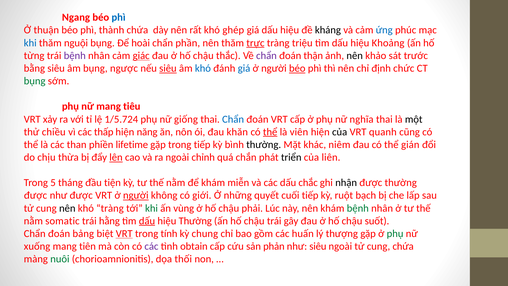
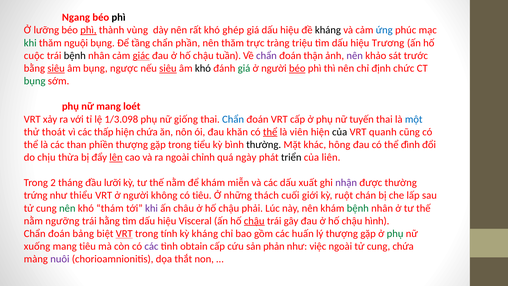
phì colour: blue -> black (119, 17)
thuận: thuận -> lưỡng (46, 30)
phì underline: none -> present (88, 30)
thành chứa: chứa -> vùng (137, 30)
khi colour: blue -> green (30, 43)
hoài: hoài -> tầng (141, 43)
trực underline: present -> none (255, 43)
Khoảng: Khoảng -> Trương (388, 43)
từng: từng -> cuộc (34, 56)
bệnh colour: purple -> black (75, 56)
thắc: thắc -> tuần (228, 56)
nên colour: black -> purple (355, 56)
siêu underline: none -> present (56, 68)
khó colour: blue -> black (203, 68)
giá colour: blue -> green (244, 68)
tiêu: tiêu -> loét (132, 106)
1/5.724: 1/5.724 -> 1/3.098 (121, 119)
nghĩa: nghĩa -> tuyến (362, 119)
một colour: black -> blue (414, 119)
chiều: chiều -> thoát (54, 132)
hiện năng: năng -> chứa (147, 132)
phiền lifetime: lifetime -> thượng (132, 144)
trong tiếp: tiếp -> tiểu (202, 144)
niêm: niêm -> hông (339, 144)
gián: gián -> đình (410, 144)
chắn: chắn -> ngày (246, 157)
5: 5 -> 2 (53, 183)
tiện: tiện -> lưỡi (113, 183)
chắc: chắc -> xuất (308, 183)
nhận colour: black -> purple (346, 183)
được: được -> trứng (36, 195)
như được: được -> thiểu (81, 195)
người underline: present -> none (136, 195)
có giới: giới -> tiêu (202, 195)
quyết: quyết -> thách (267, 195)
cuối tiếp: tiếp -> giới (310, 195)
bạch: bạch -> chán (366, 195)
nên colour: black -> green (67, 208)
khó tràng: tràng -> thám (110, 208)
khi colour: green -> purple (152, 208)
vùng: vùng -> châu (184, 208)
somatic: somatic -> ngưỡng (62, 221)
dấu underline: present -> none (147, 221)
hiệu Thường: Thường -> Visceral (195, 221)
chậu underline: none -> present (254, 221)
suốt: suốt -> hình (377, 221)
kỳ chung: chung -> kháng (205, 233)
mang tiên: tiên -> tiêu (88, 246)
như siêu: siêu -> việc (318, 246)
nuôi colour: green -> purple (60, 259)
thối: thối -> thắt (183, 259)
